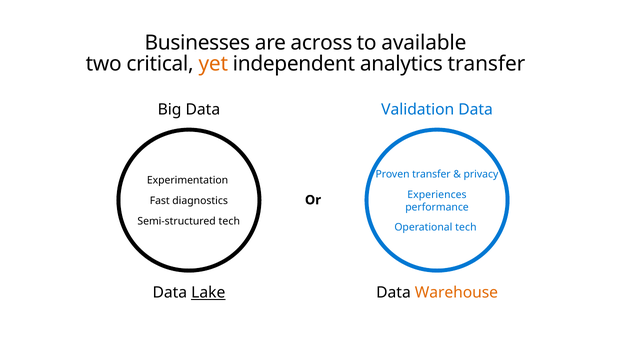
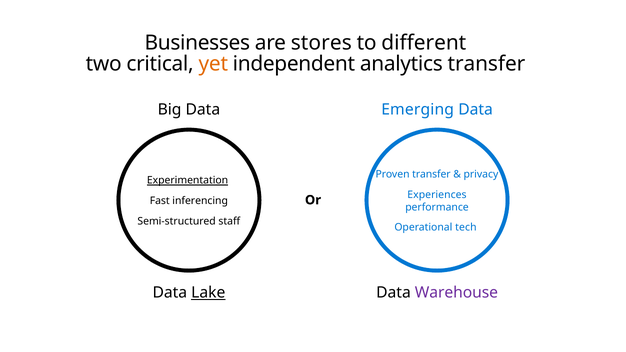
across: across -> stores (321, 43)
available: available -> different (424, 43)
Validation: Validation -> Emerging (418, 109)
Experimentation underline: none -> present (188, 181)
diagnostics: diagnostics -> inferencing (200, 201)
Semi-structured tech: tech -> staff (229, 221)
Warehouse colour: orange -> purple (456, 293)
